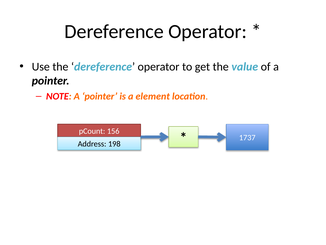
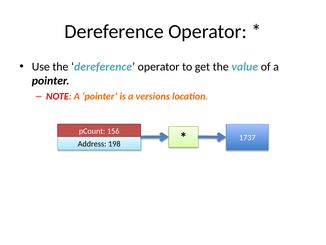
element: element -> versions (153, 96)
